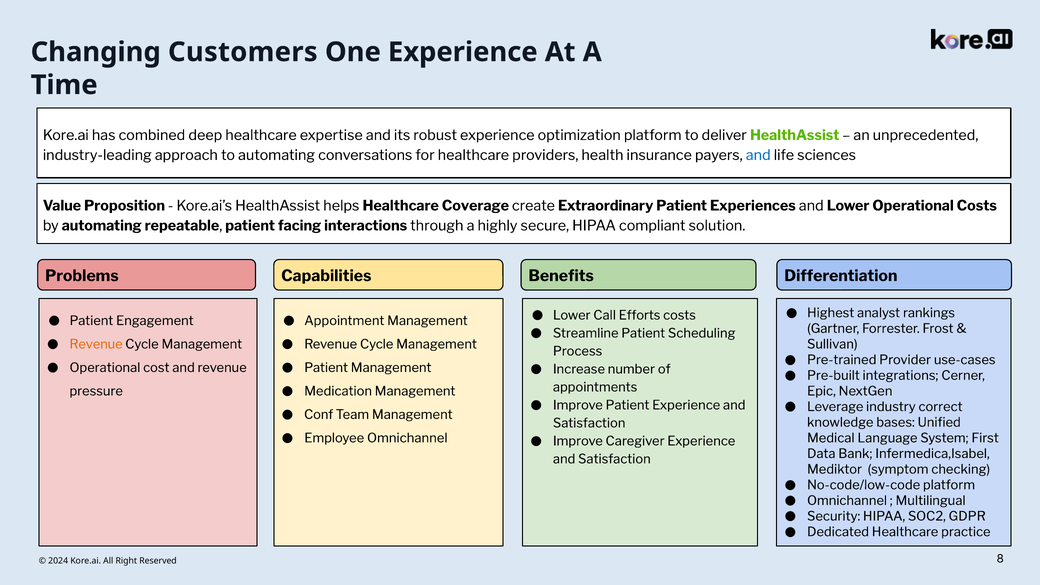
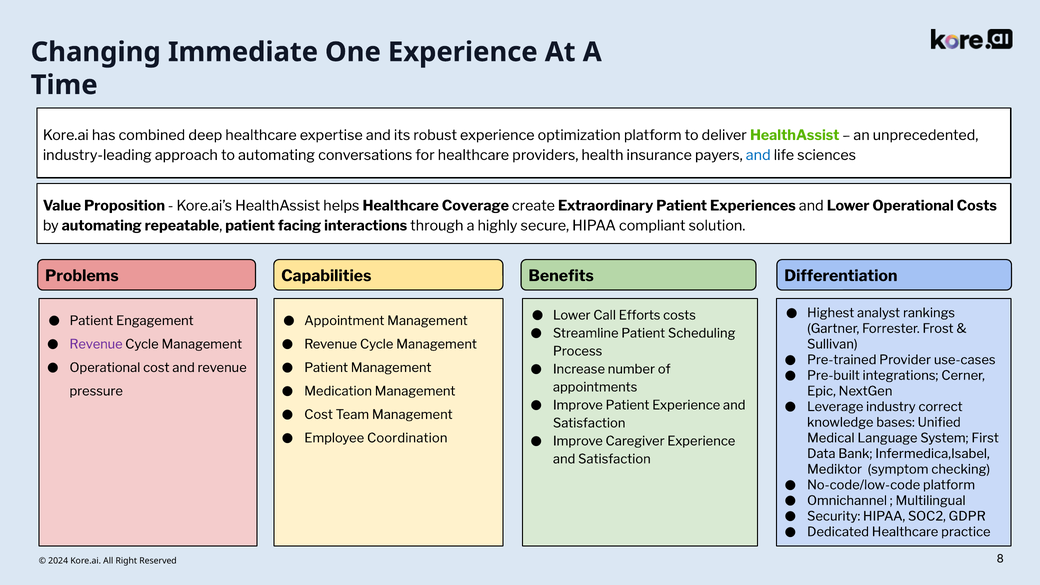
Customers: Customers -> Immediate (243, 52)
Revenue colour: orange -> purple (96, 344)
Conf: Conf -> Cost (319, 415)
Employee Omnichannel: Omnichannel -> Coordination (407, 438)
